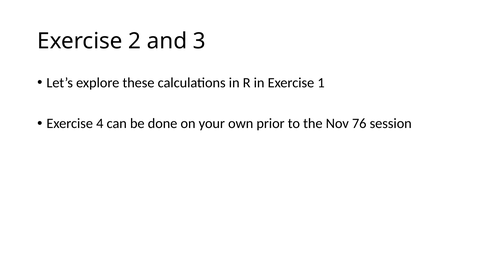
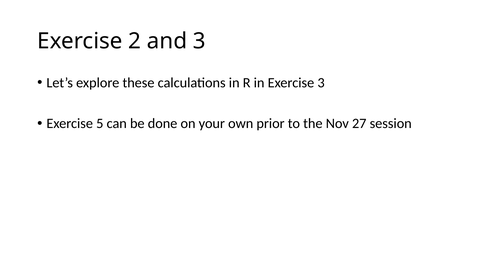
Exercise 1: 1 -> 3 (321, 83)
4: 4 -> 5 (100, 124)
76: 76 -> 27 (359, 124)
